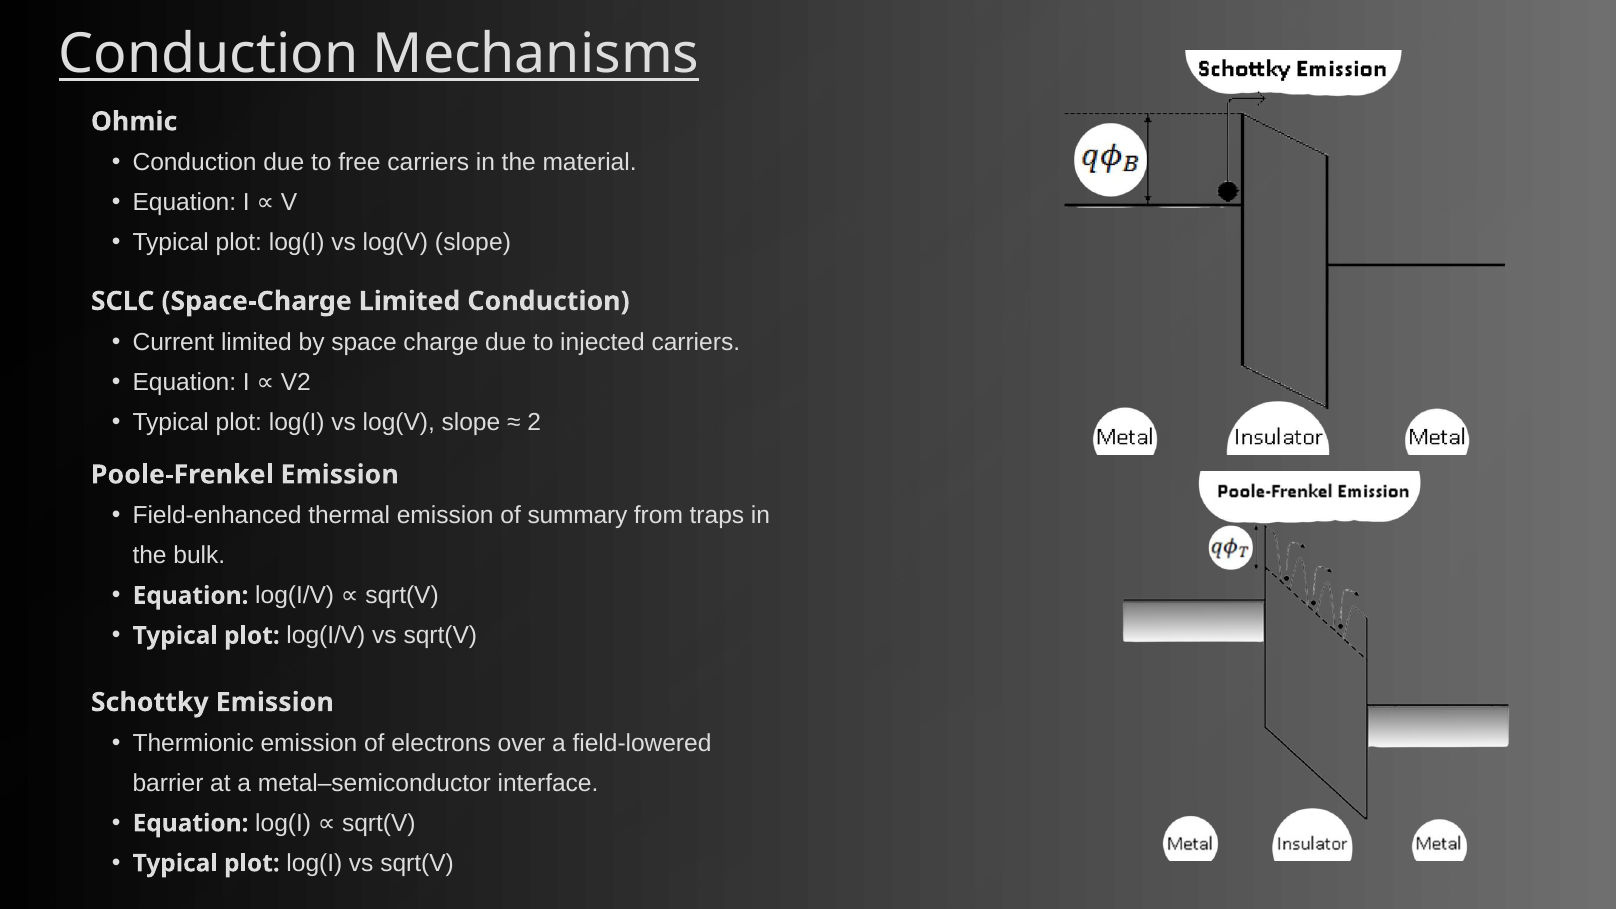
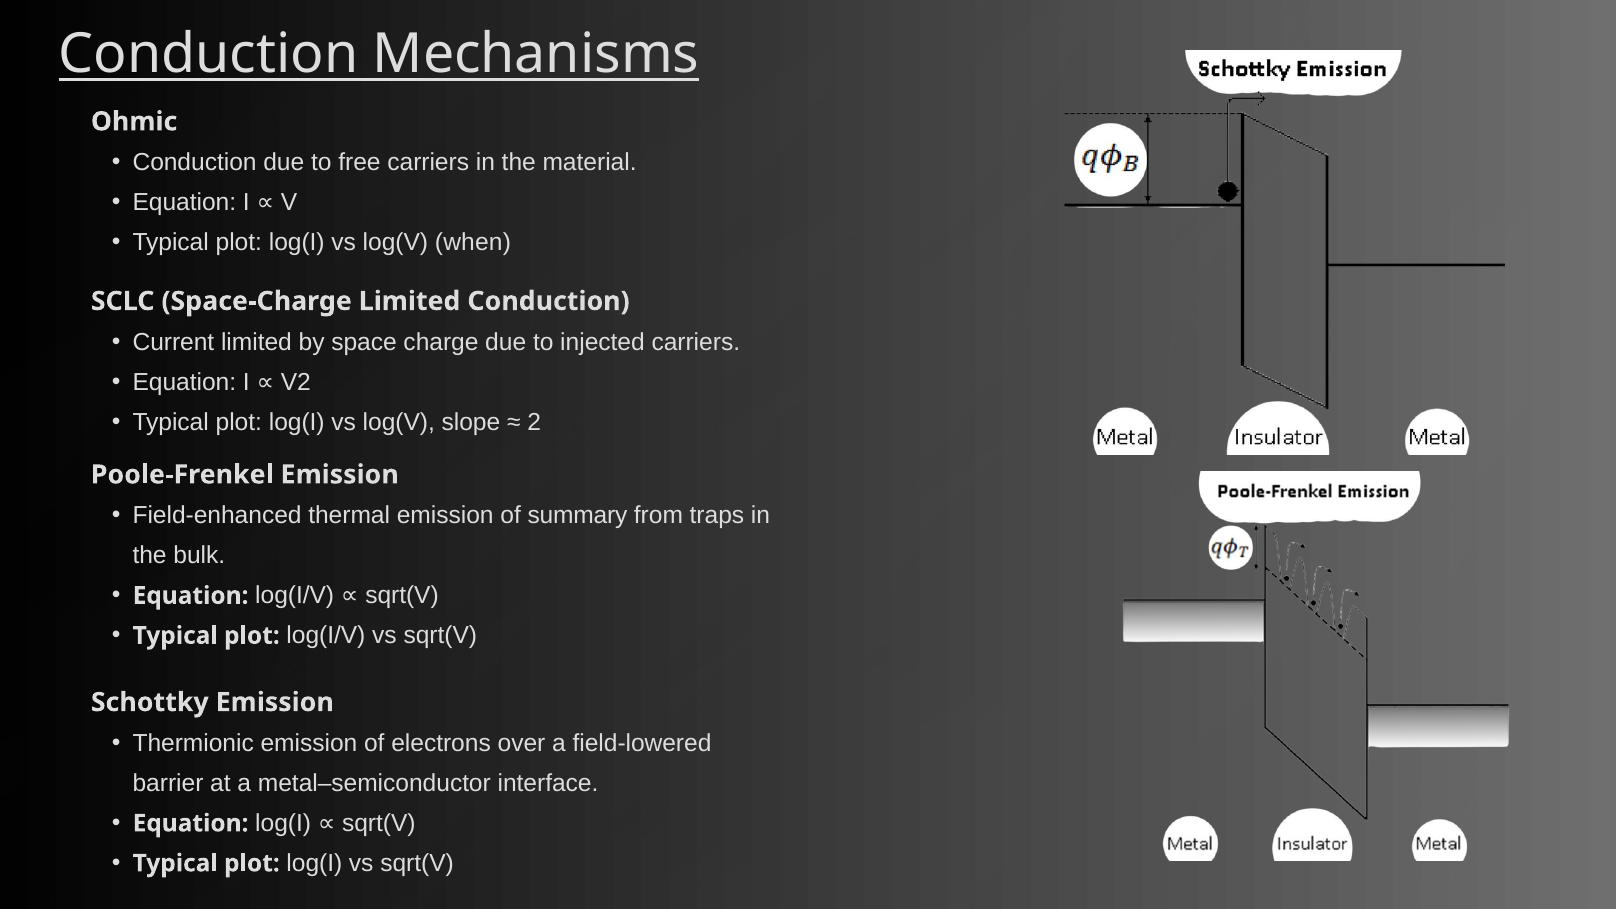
slope: slope -> when (473, 243)
